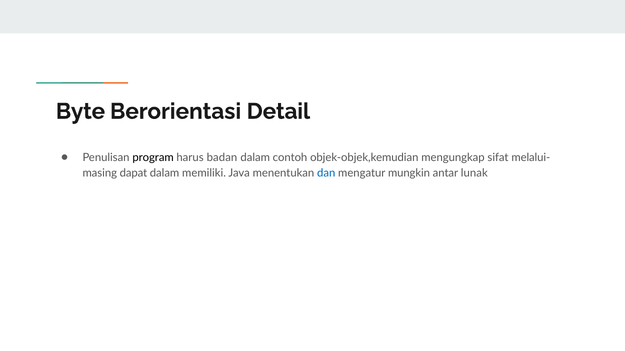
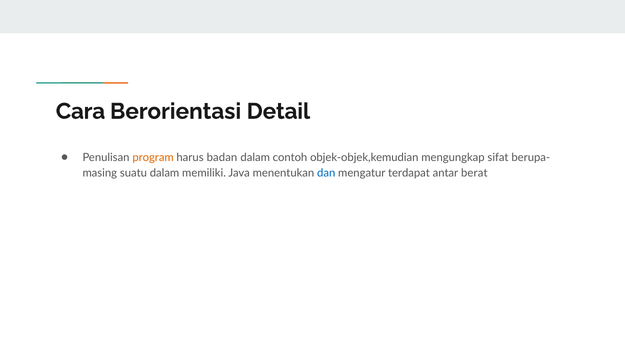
Byte: Byte -> Cara (80, 112)
program colour: black -> orange (153, 158)
melalui-: melalui- -> berupa- (531, 158)
dapat: dapat -> suatu (133, 173)
mungkin: mungkin -> terdapat (409, 173)
lunak: lunak -> berat (474, 173)
